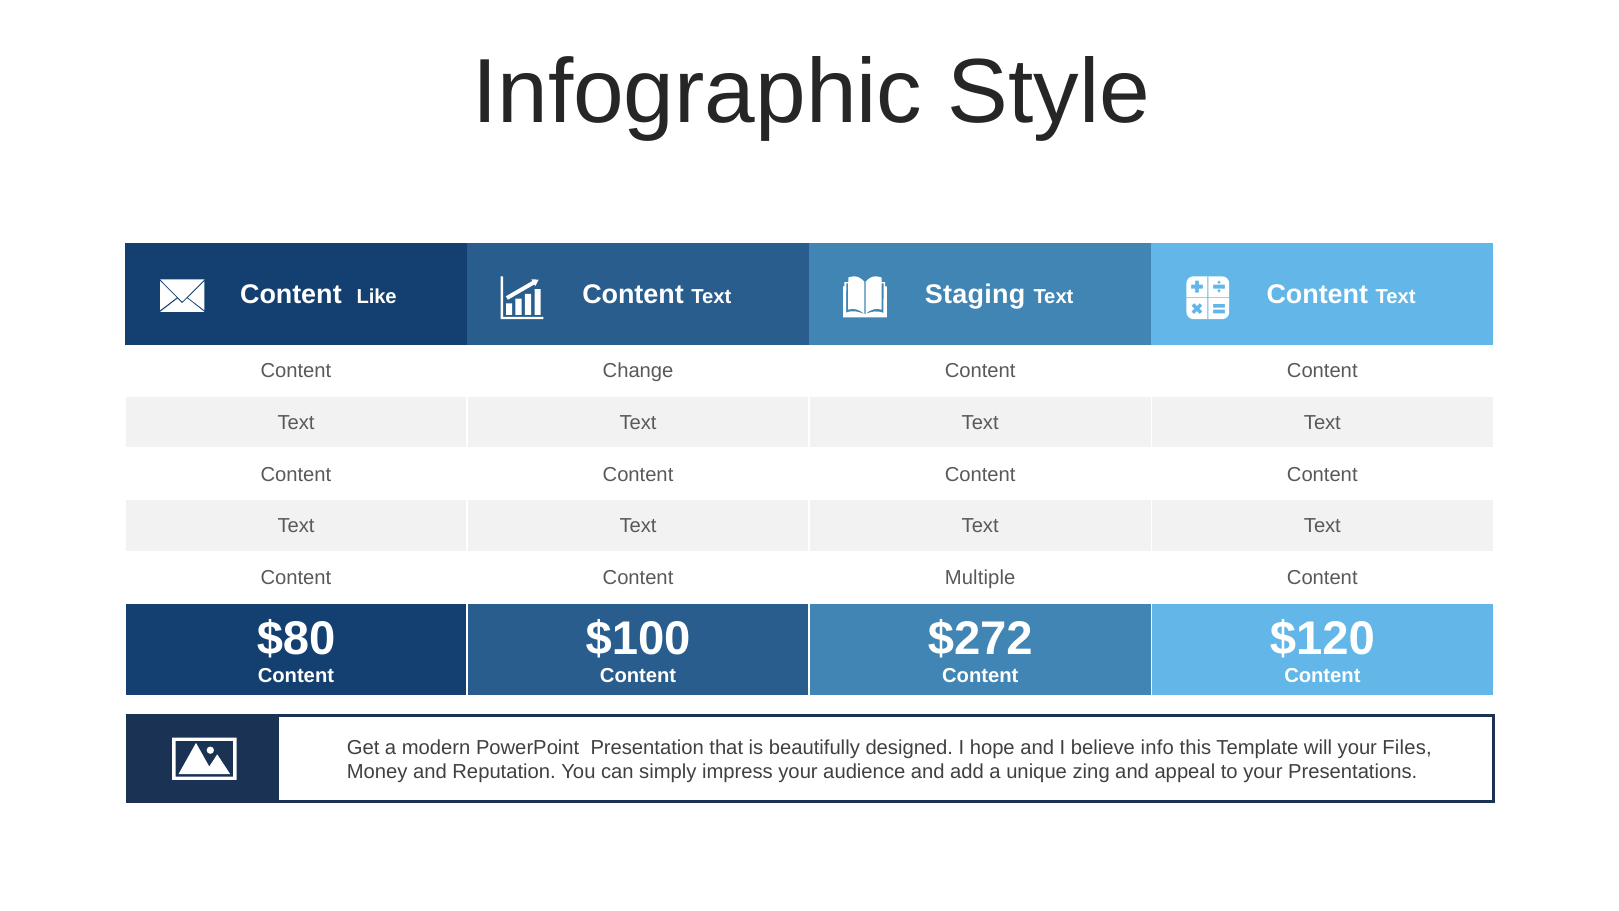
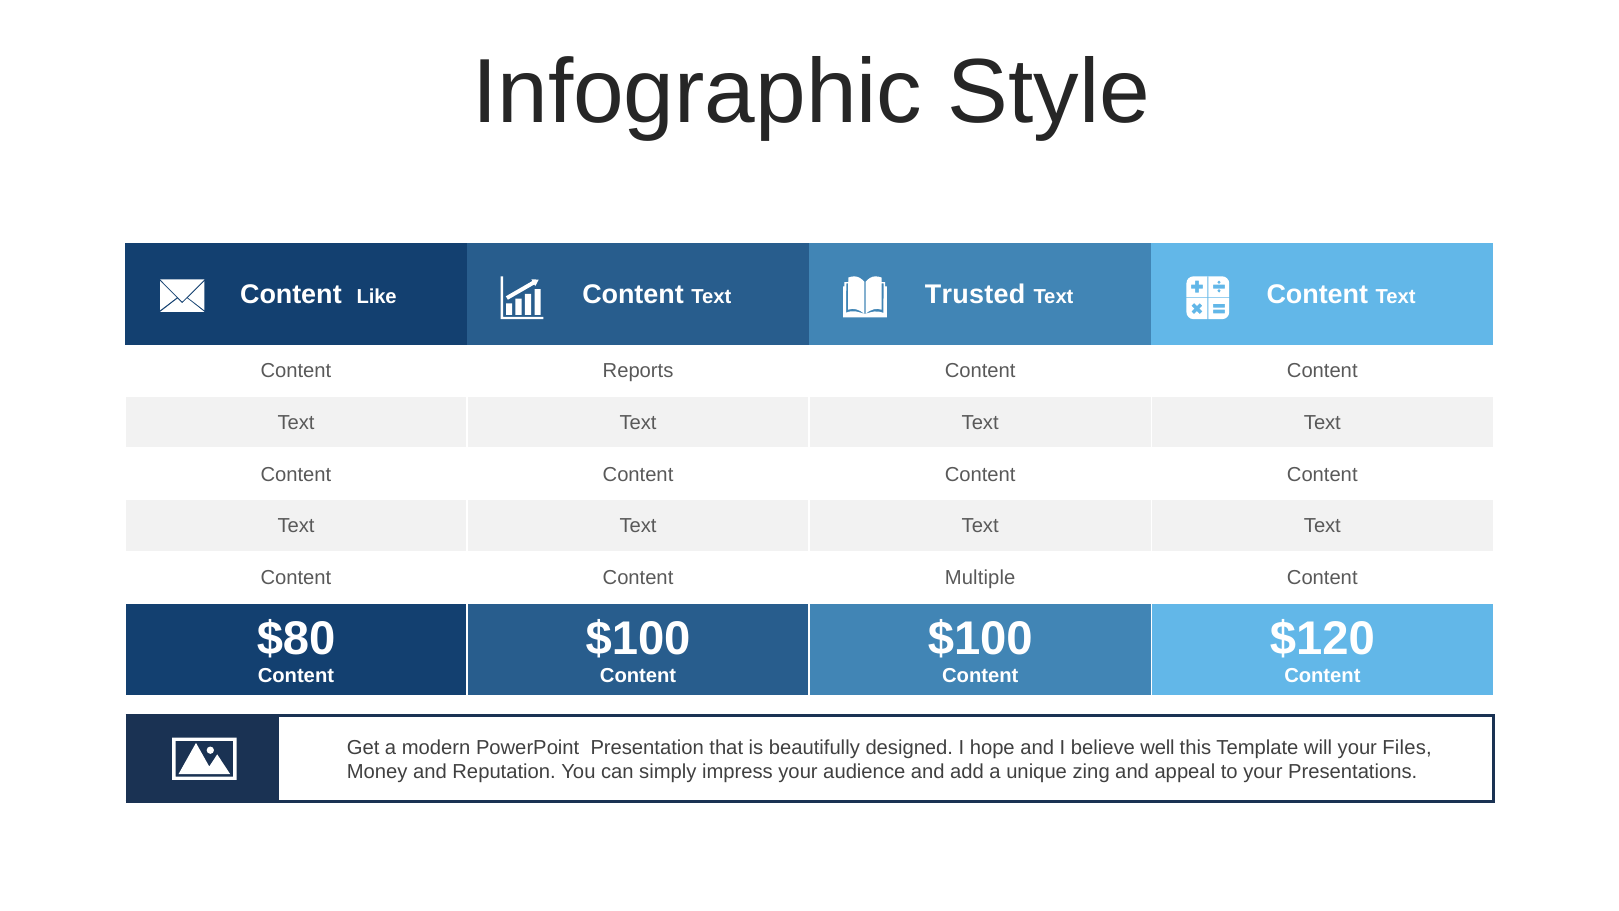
Staging: Staging -> Trusted (975, 294)
Change: Change -> Reports (638, 371)
$272: $272 -> $100 (980, 639)
info: info -> well (1157, 747)
